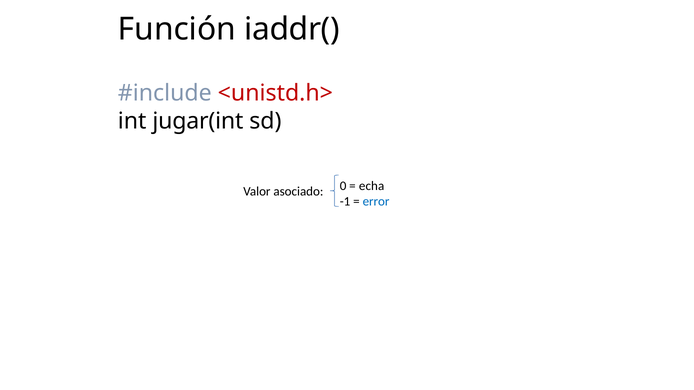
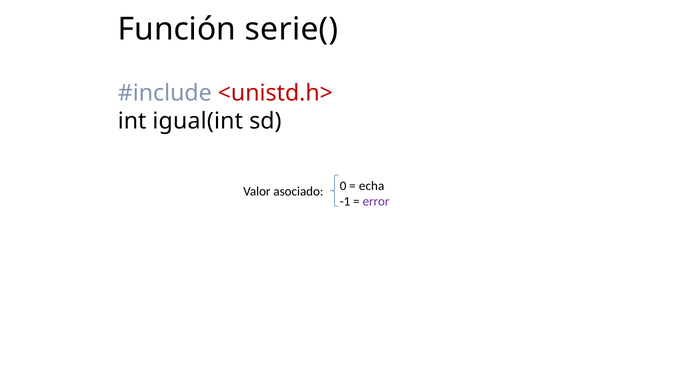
iaddr(: iaddr( -> serie( (292, 29)
jugar(int: jugar(int -> igual(int (198, 121)
error colour: blue -> purple (376, 202)
